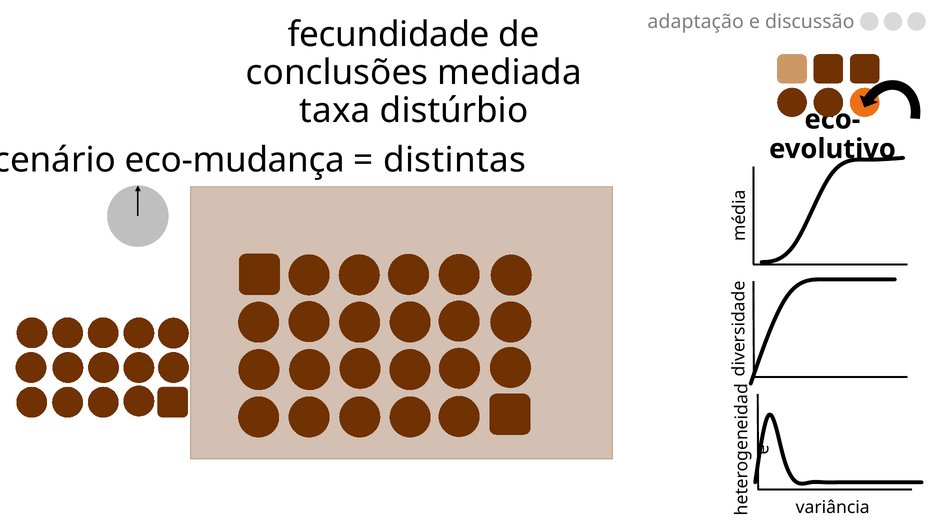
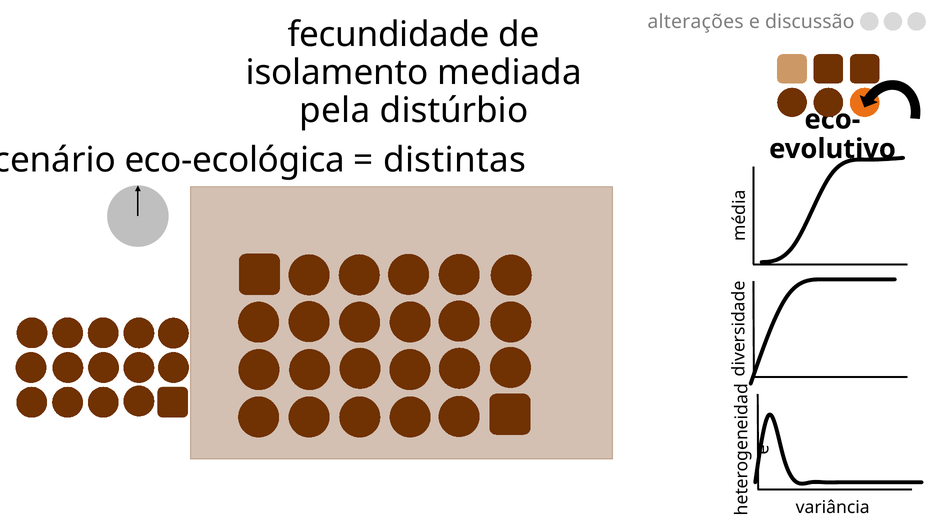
adaptação: adaptação -> alterações (696, 22)
conclusões: conclusões -> isolamento (337, 73)
taxa: taxa -> pela (335, 110)
eco-mudança: eco-mudança -> eco-ecológica (235, 160)
